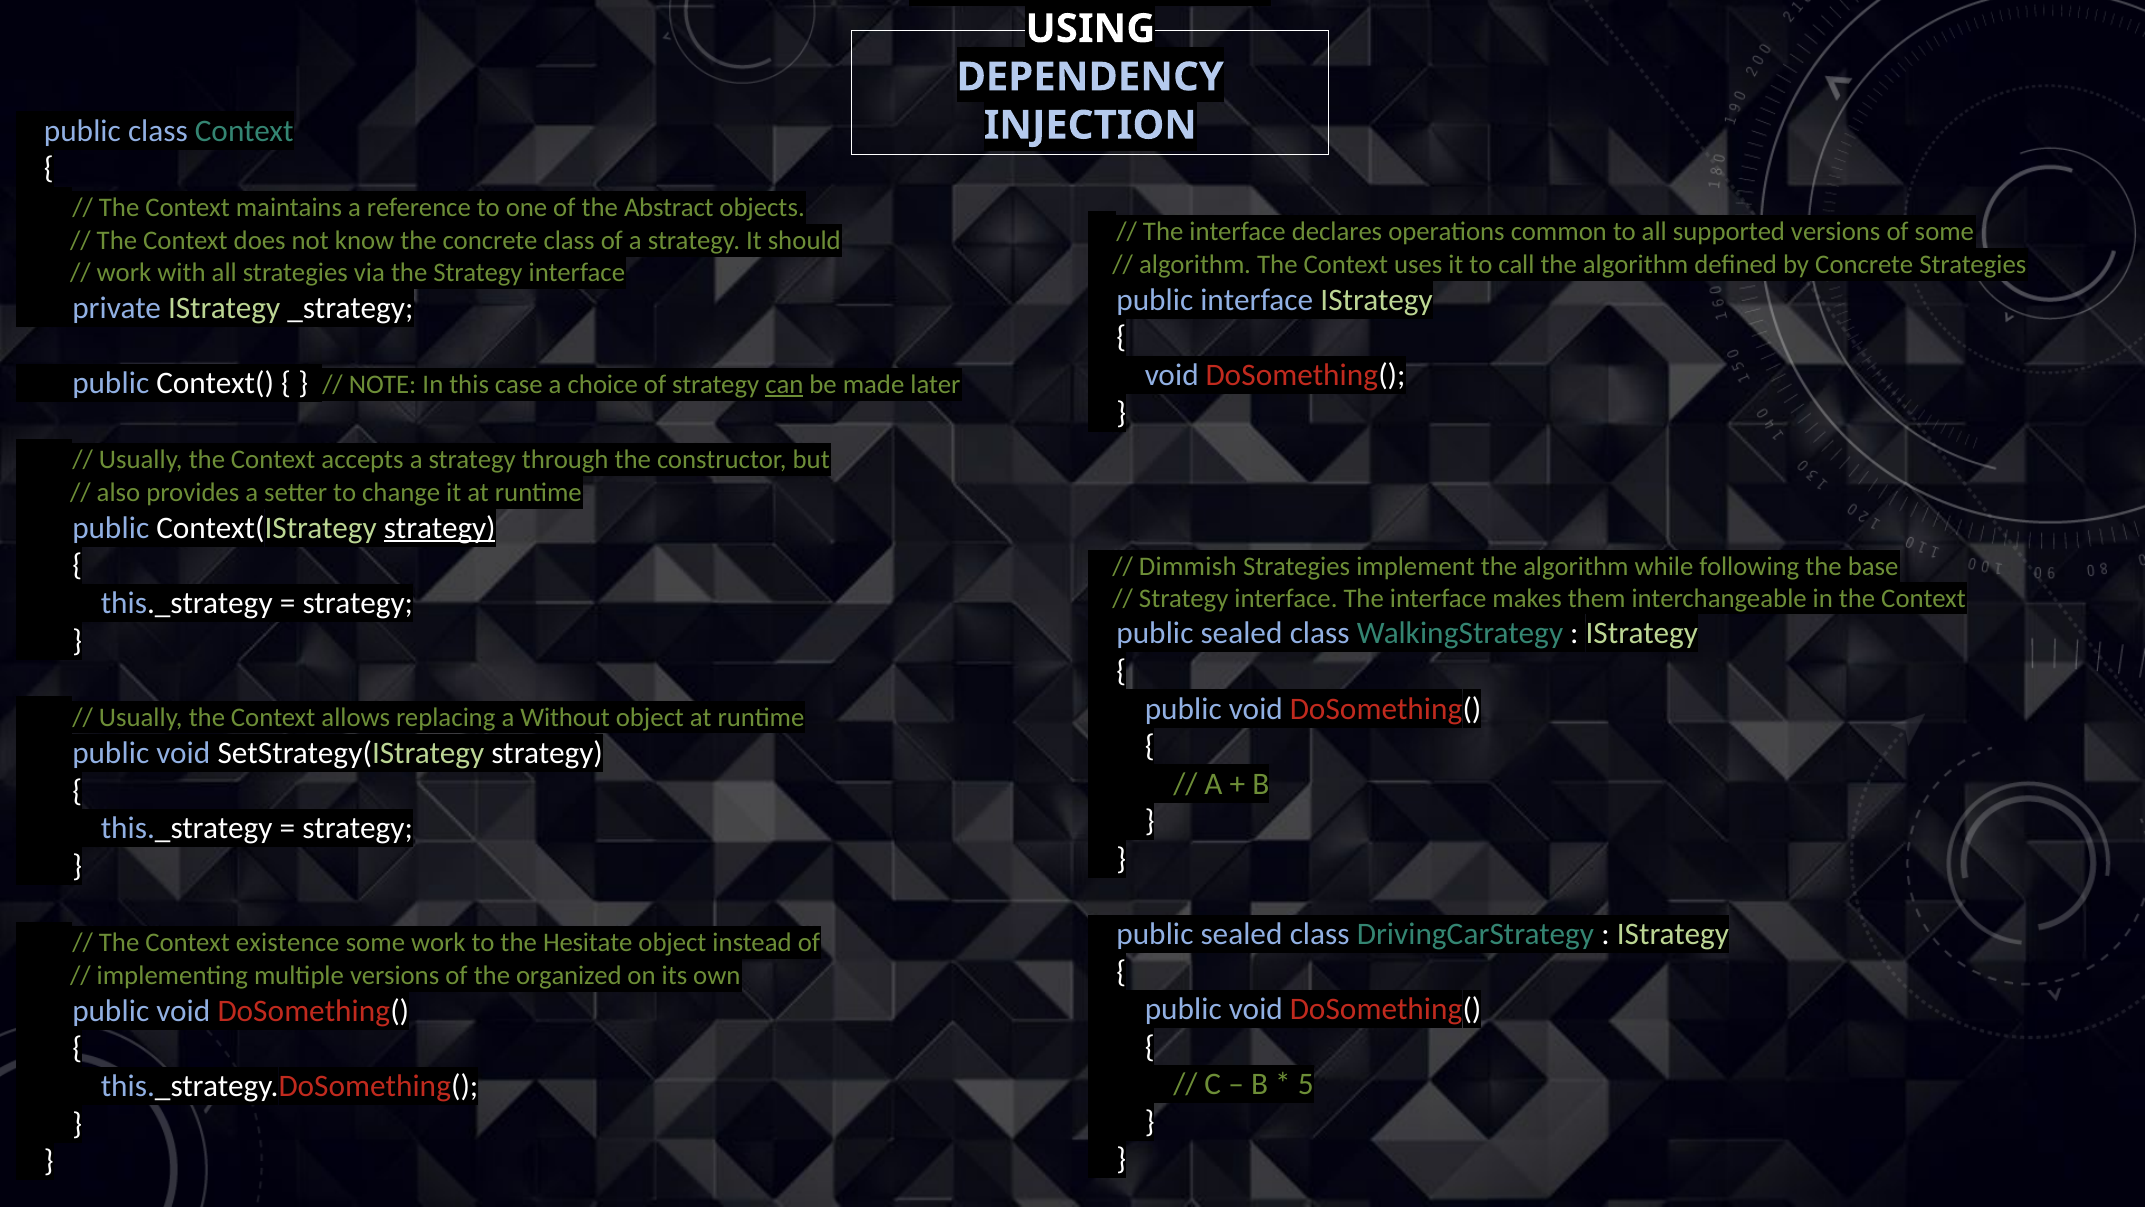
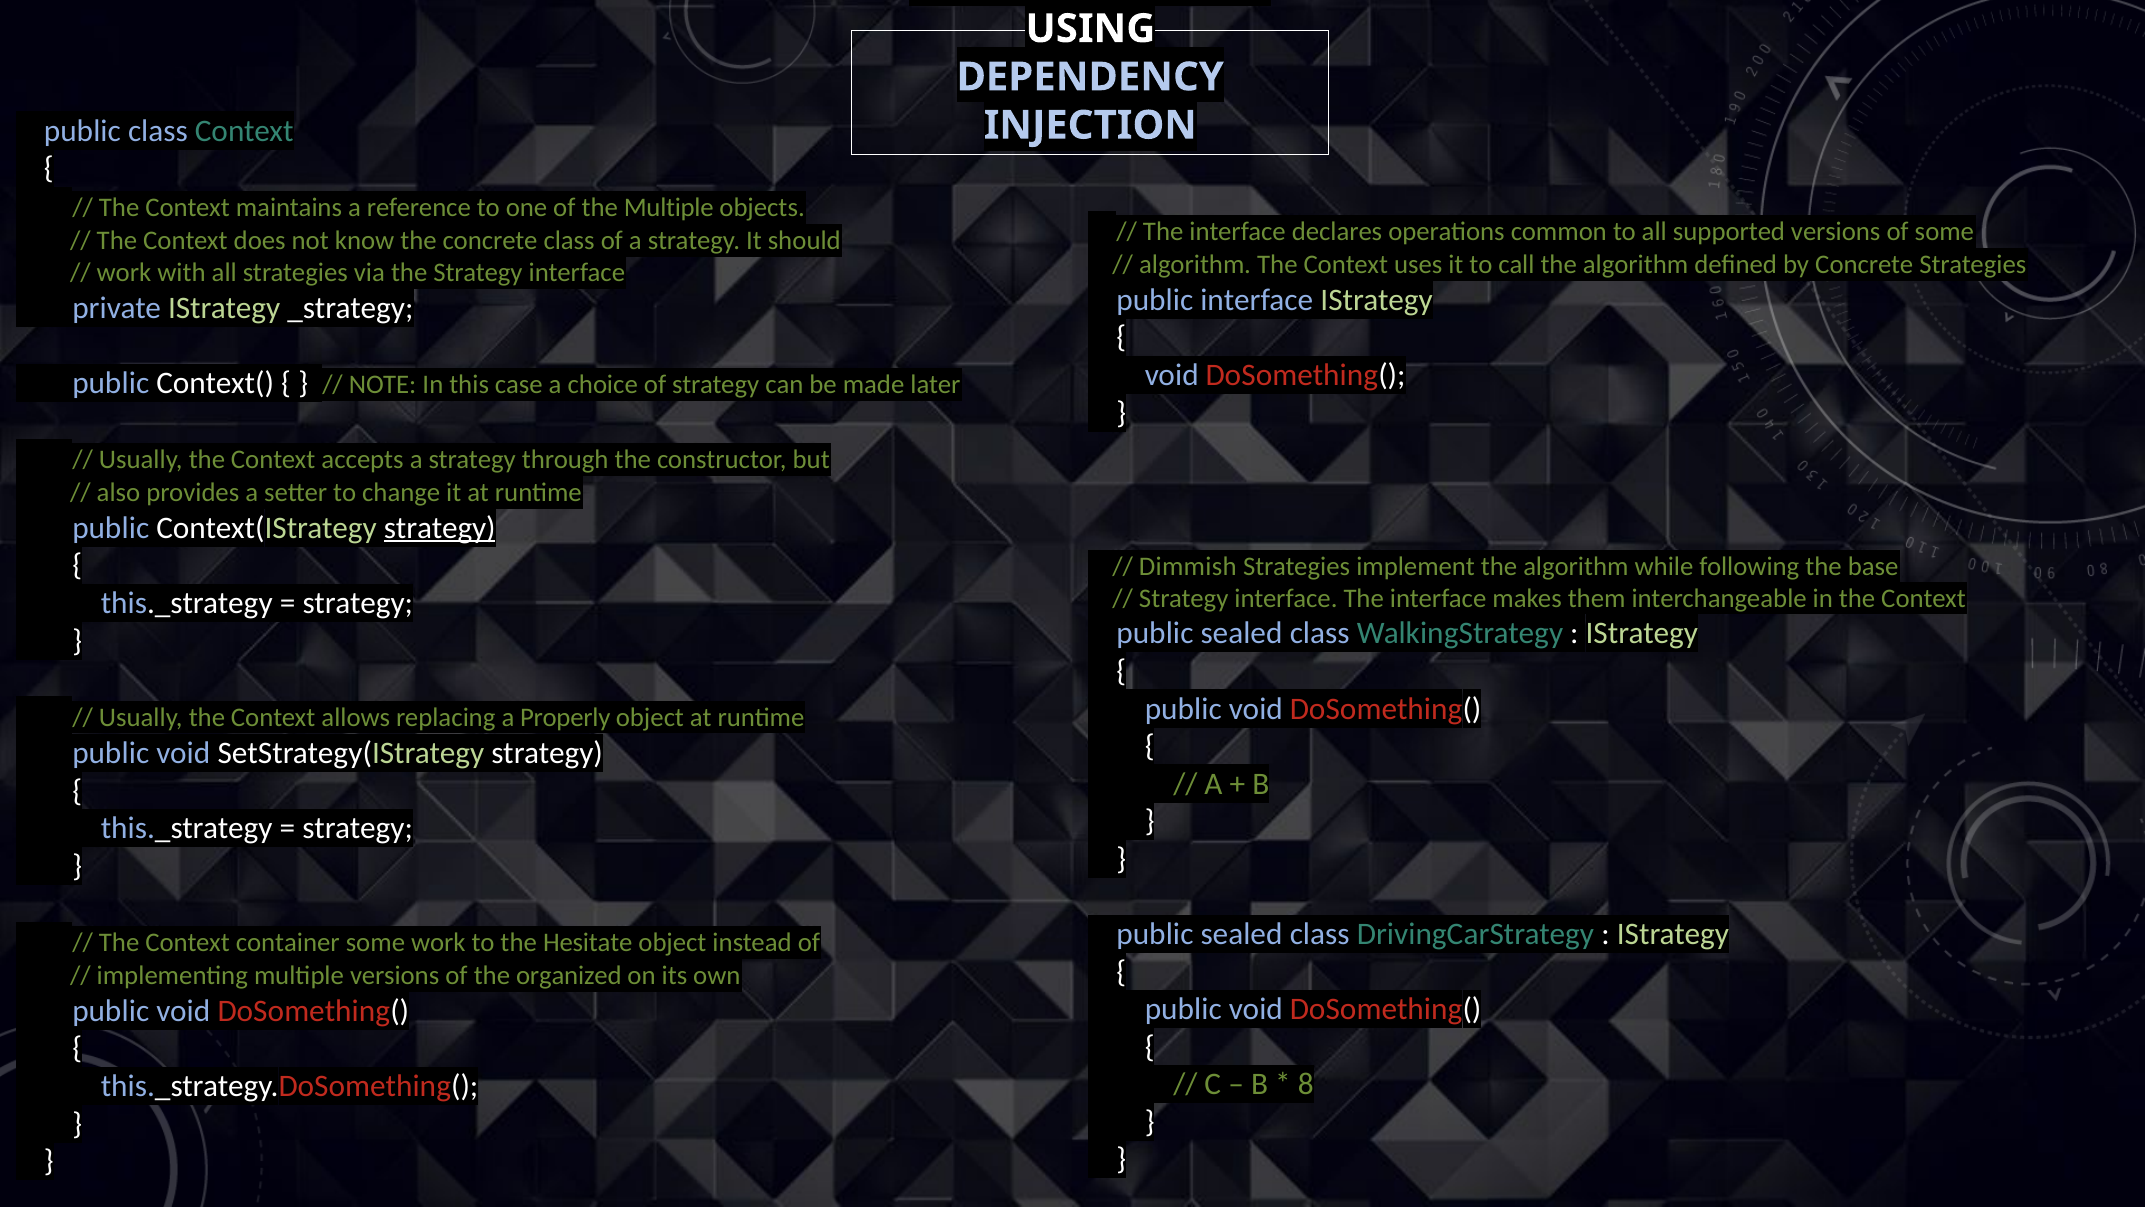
the Abstract: Abstract -> Multiple (669, 207)
can underline: present -> none (784, 384)
Without: Without -> Properly (565, 717)
existence: existence -> container (288, 942)
5: 5 -> 8 (1306, 1084)
